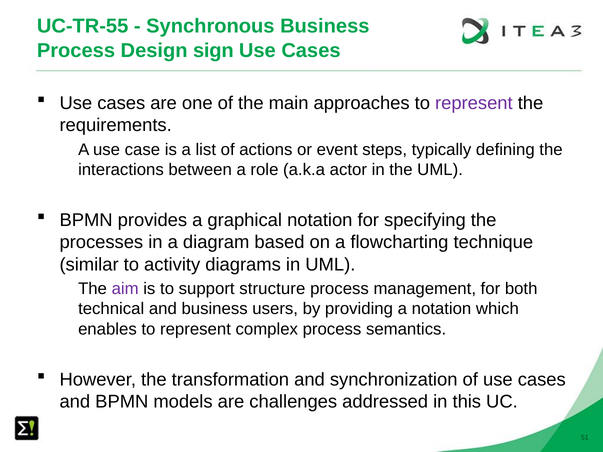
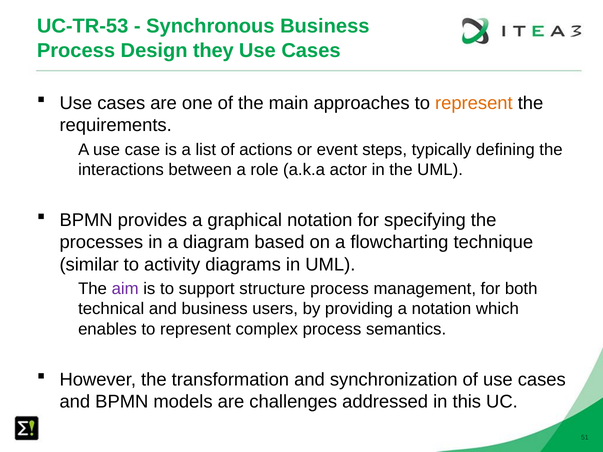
UC-TR-55: UC-TR-55 -> UC-TR-53 (83, 26)
sign: sign -> they (213, 50)
represent colour: purple -> orange (474, 103)
